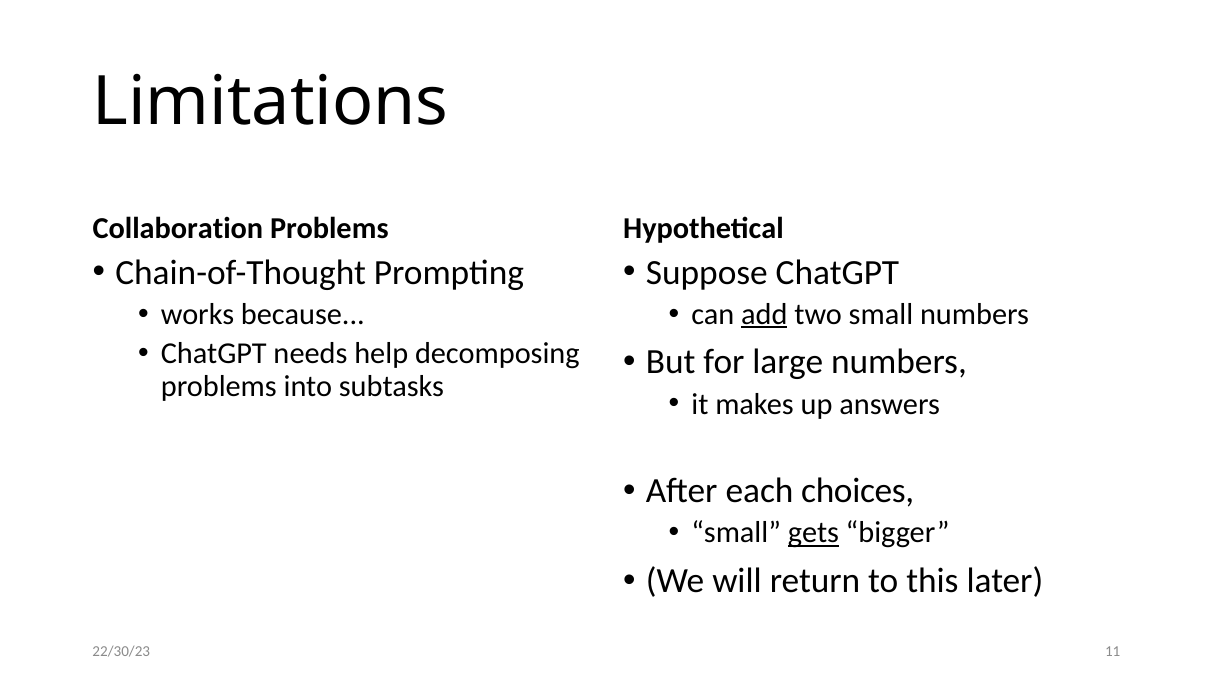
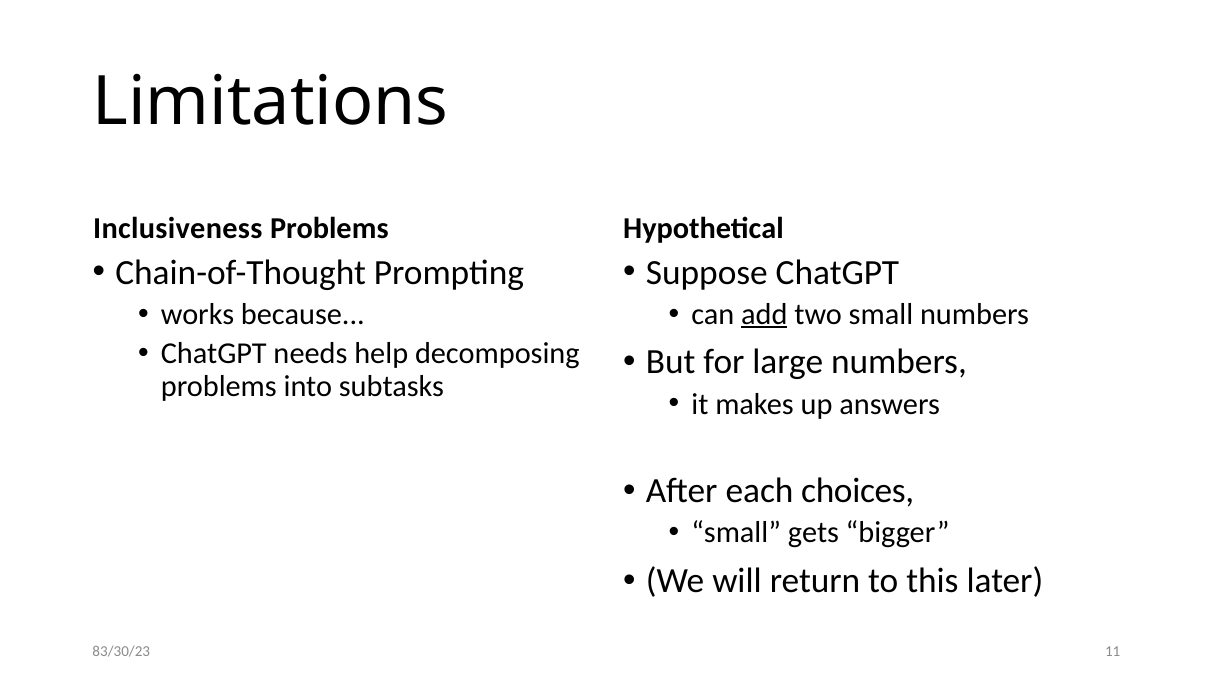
Collaboration: Collaboration -> Inclusiveness (178, 228)
gets underline: present -> none (813, 533)
22/30/23: 22/30/23 -> 83/30/23 (121, 652)
